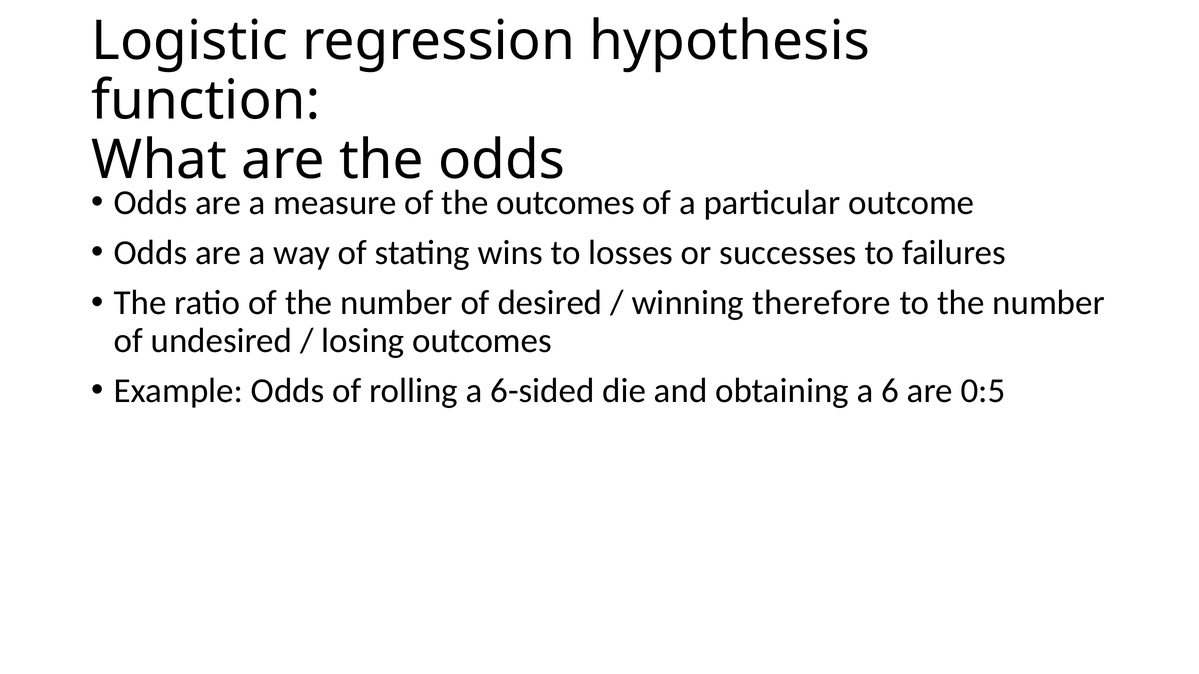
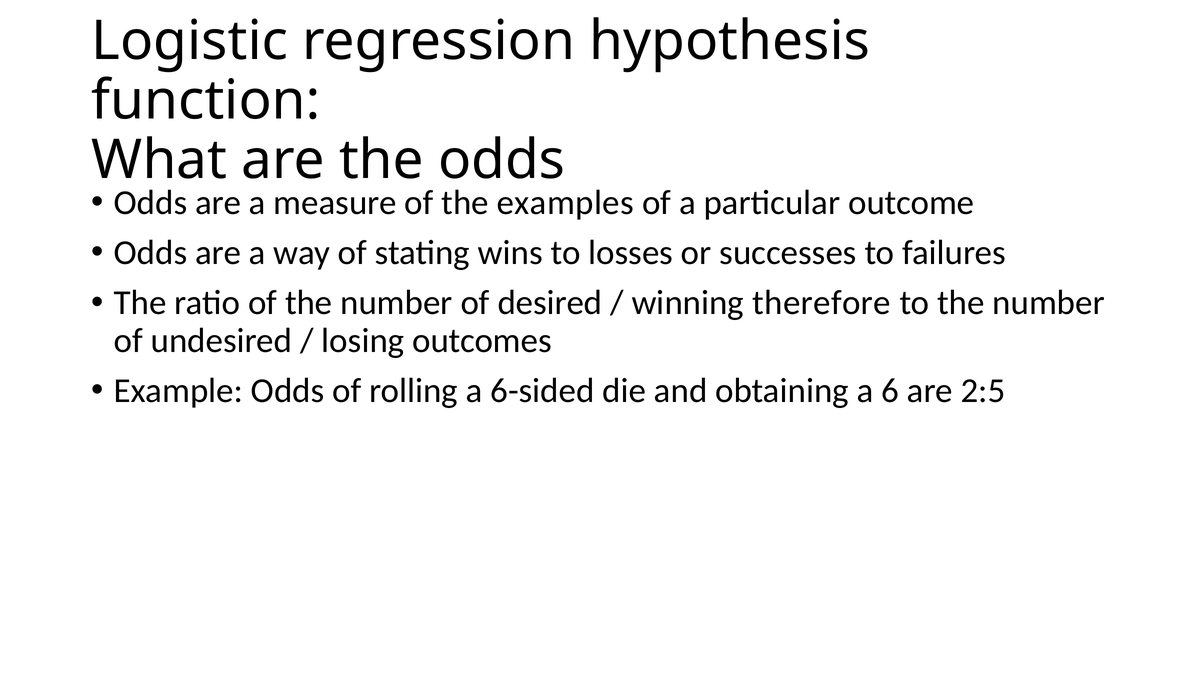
the outcomes: outcomes -> examples (565, 203)
0:5: 0:5 -> 2:5 (983, 391)
